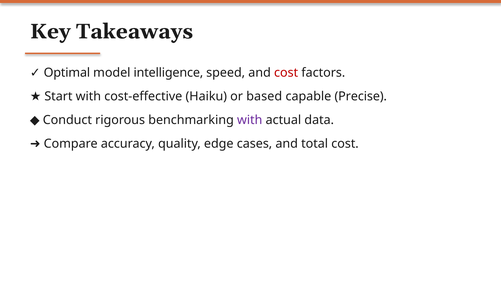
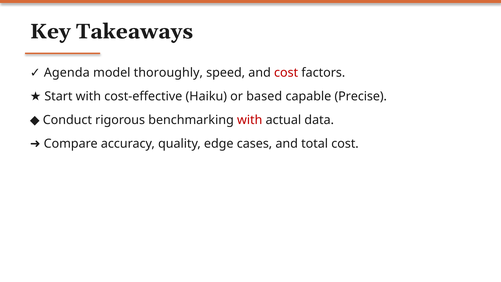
Optimal: Optimal -> Agenda (67, 73)
intelligence: intelligence -> thoroughly (168, 73)
with colour: purple -> red (250, 120)
